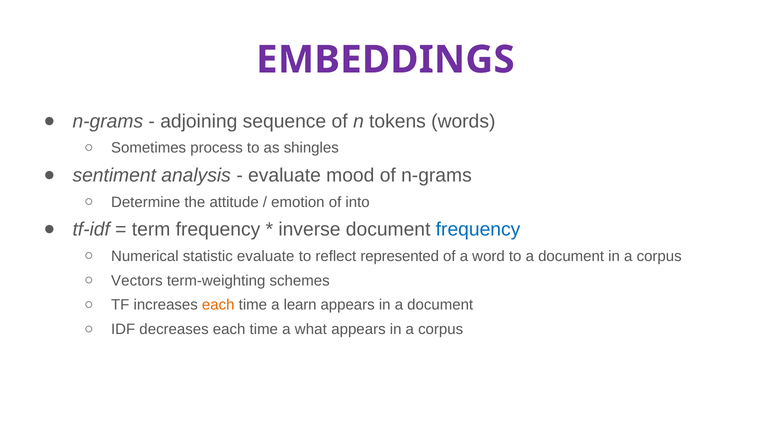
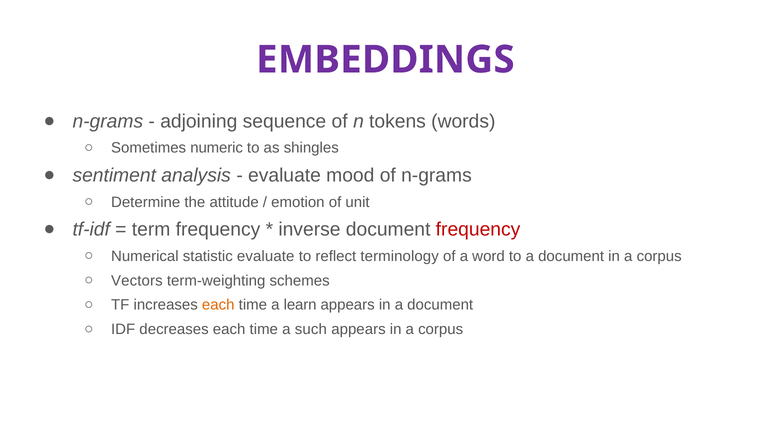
process: process -> numeric (217, 148)
into: into -> unit (358, 202)
frequency colour: blue -> red (478, 229)
represented: represented -> terminology (400, 256)
what: what -> such (311, 329)
